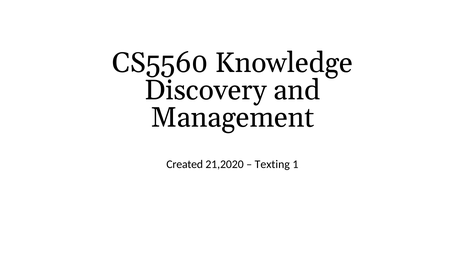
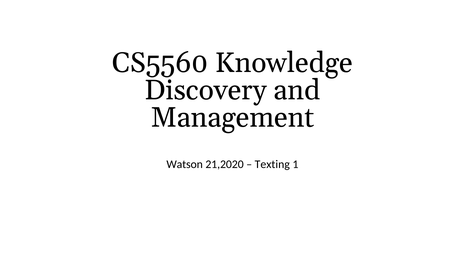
Created: Created -> Watson (185, 164)
